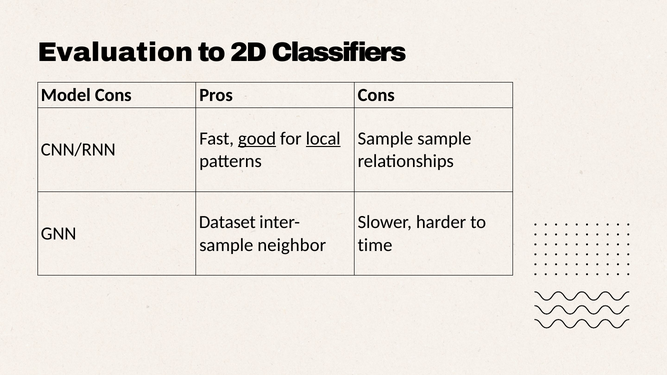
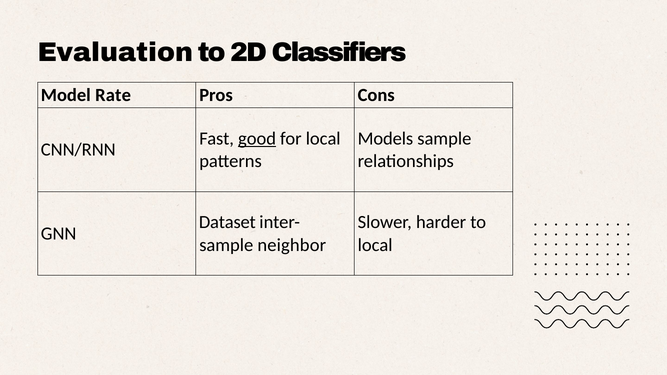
Model Cons: Cons -> Rate (113, 95)
local underline: present -> none (323, 139)
Sample: Sample -> Models (385, 139)
time: time -> local (375, 245)
